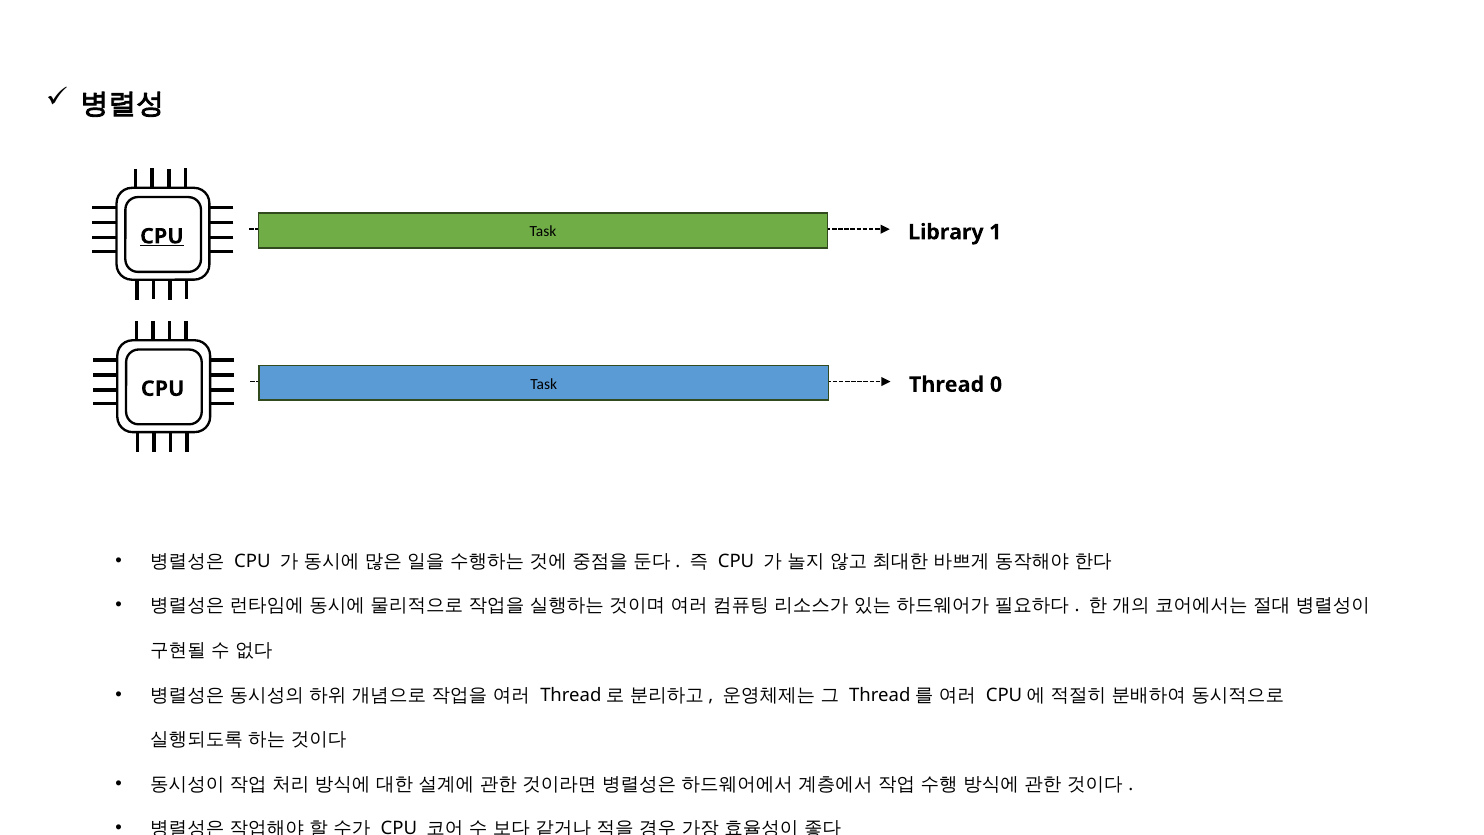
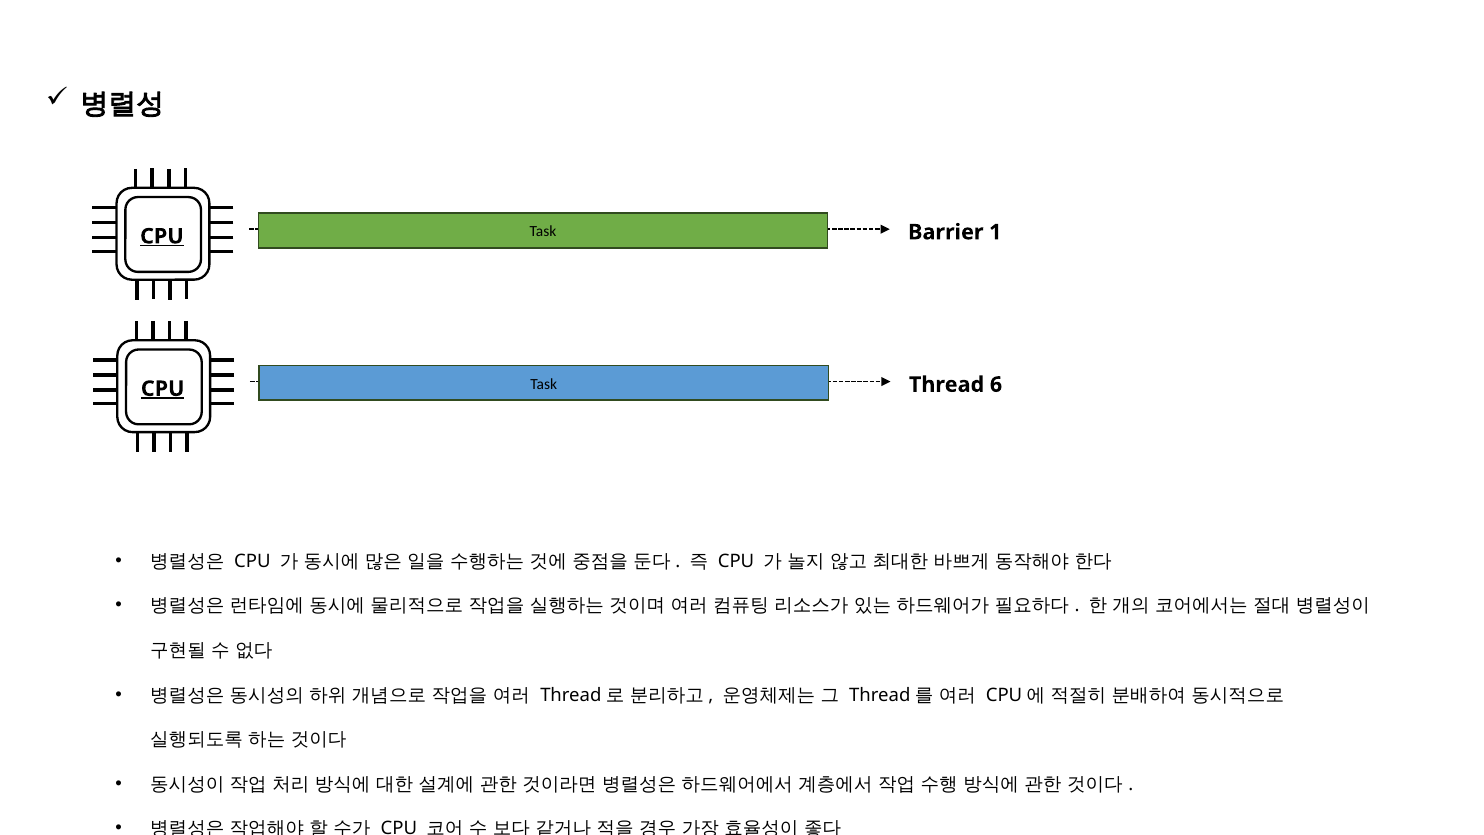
Library: Library -> Barrier (946, 232)
CPU underline: none -> present (163, 389)
0: 0 -> 6 (996, 385)
